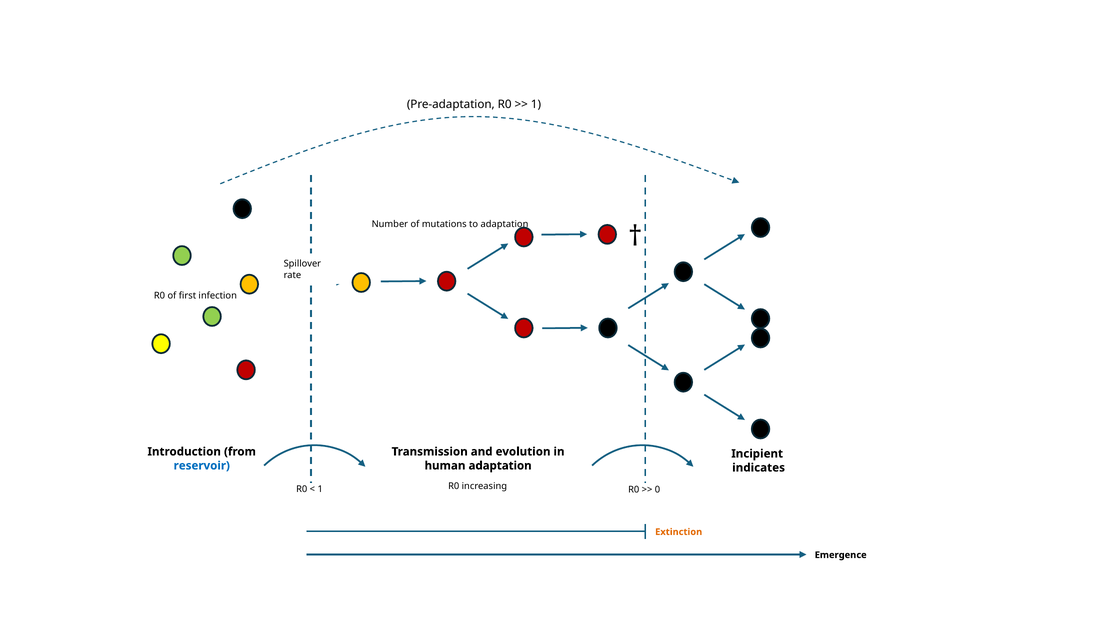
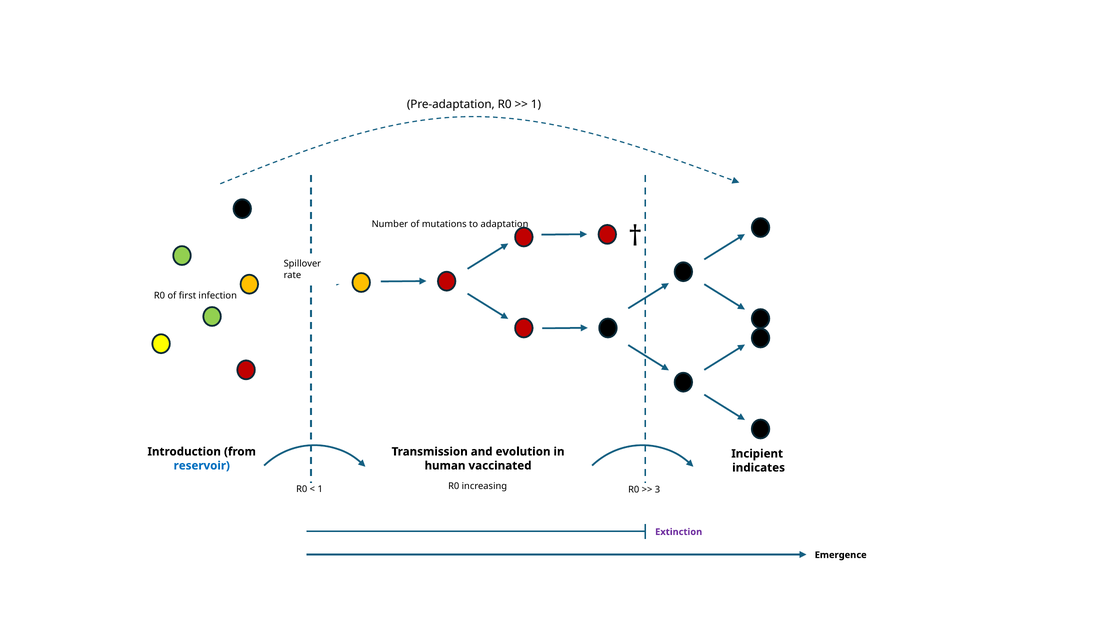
human adaptation: adaptation -> vaccinated (500, 466)
0: 0 -> 3 (658, 490)
Extinction colour: orange -> purple (679, 532)
